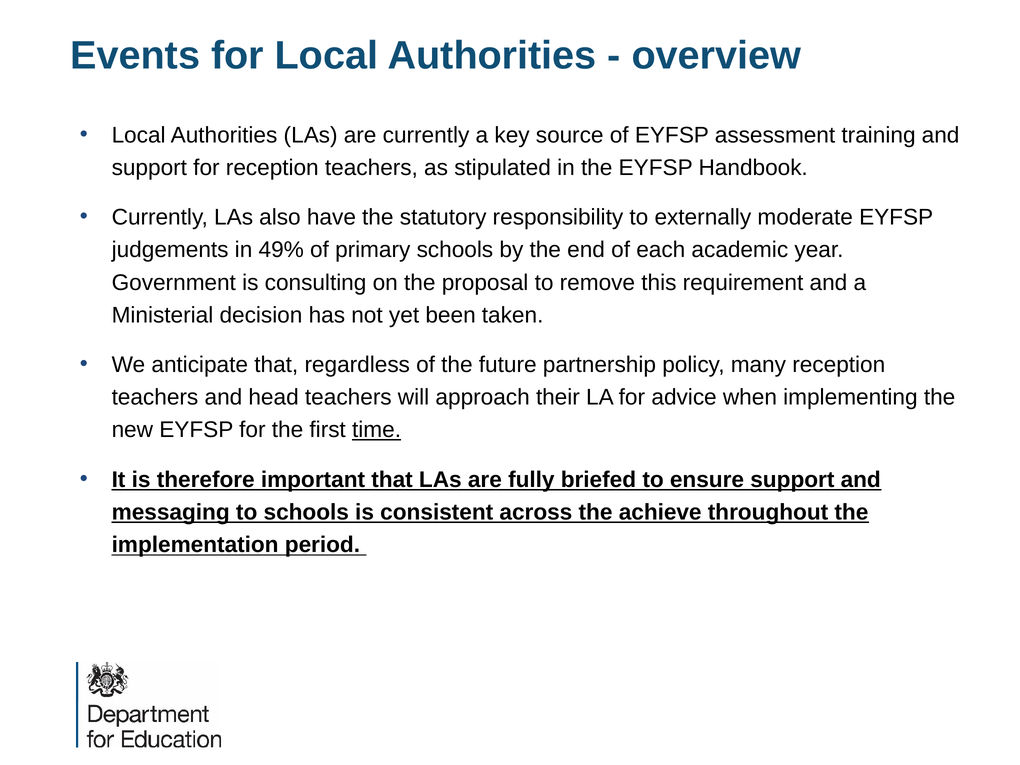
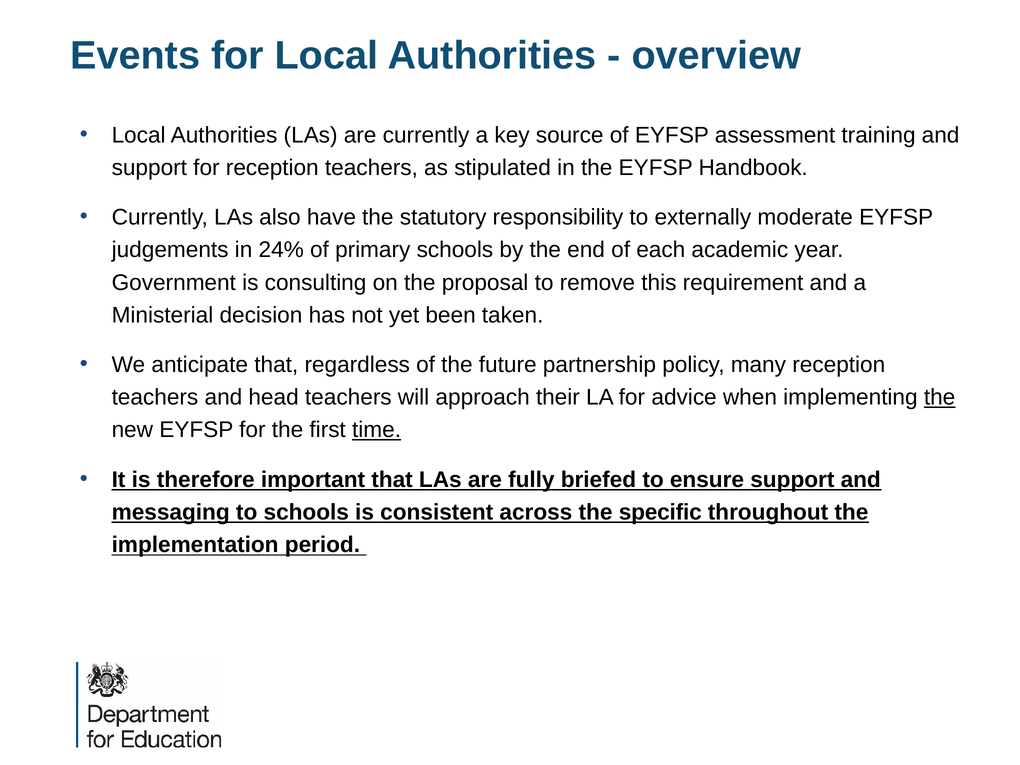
49%: 49% -> 24% (281, 250)
the underline: none -> present (940, 397)
achieve: achieve -> specific (660, 512)
